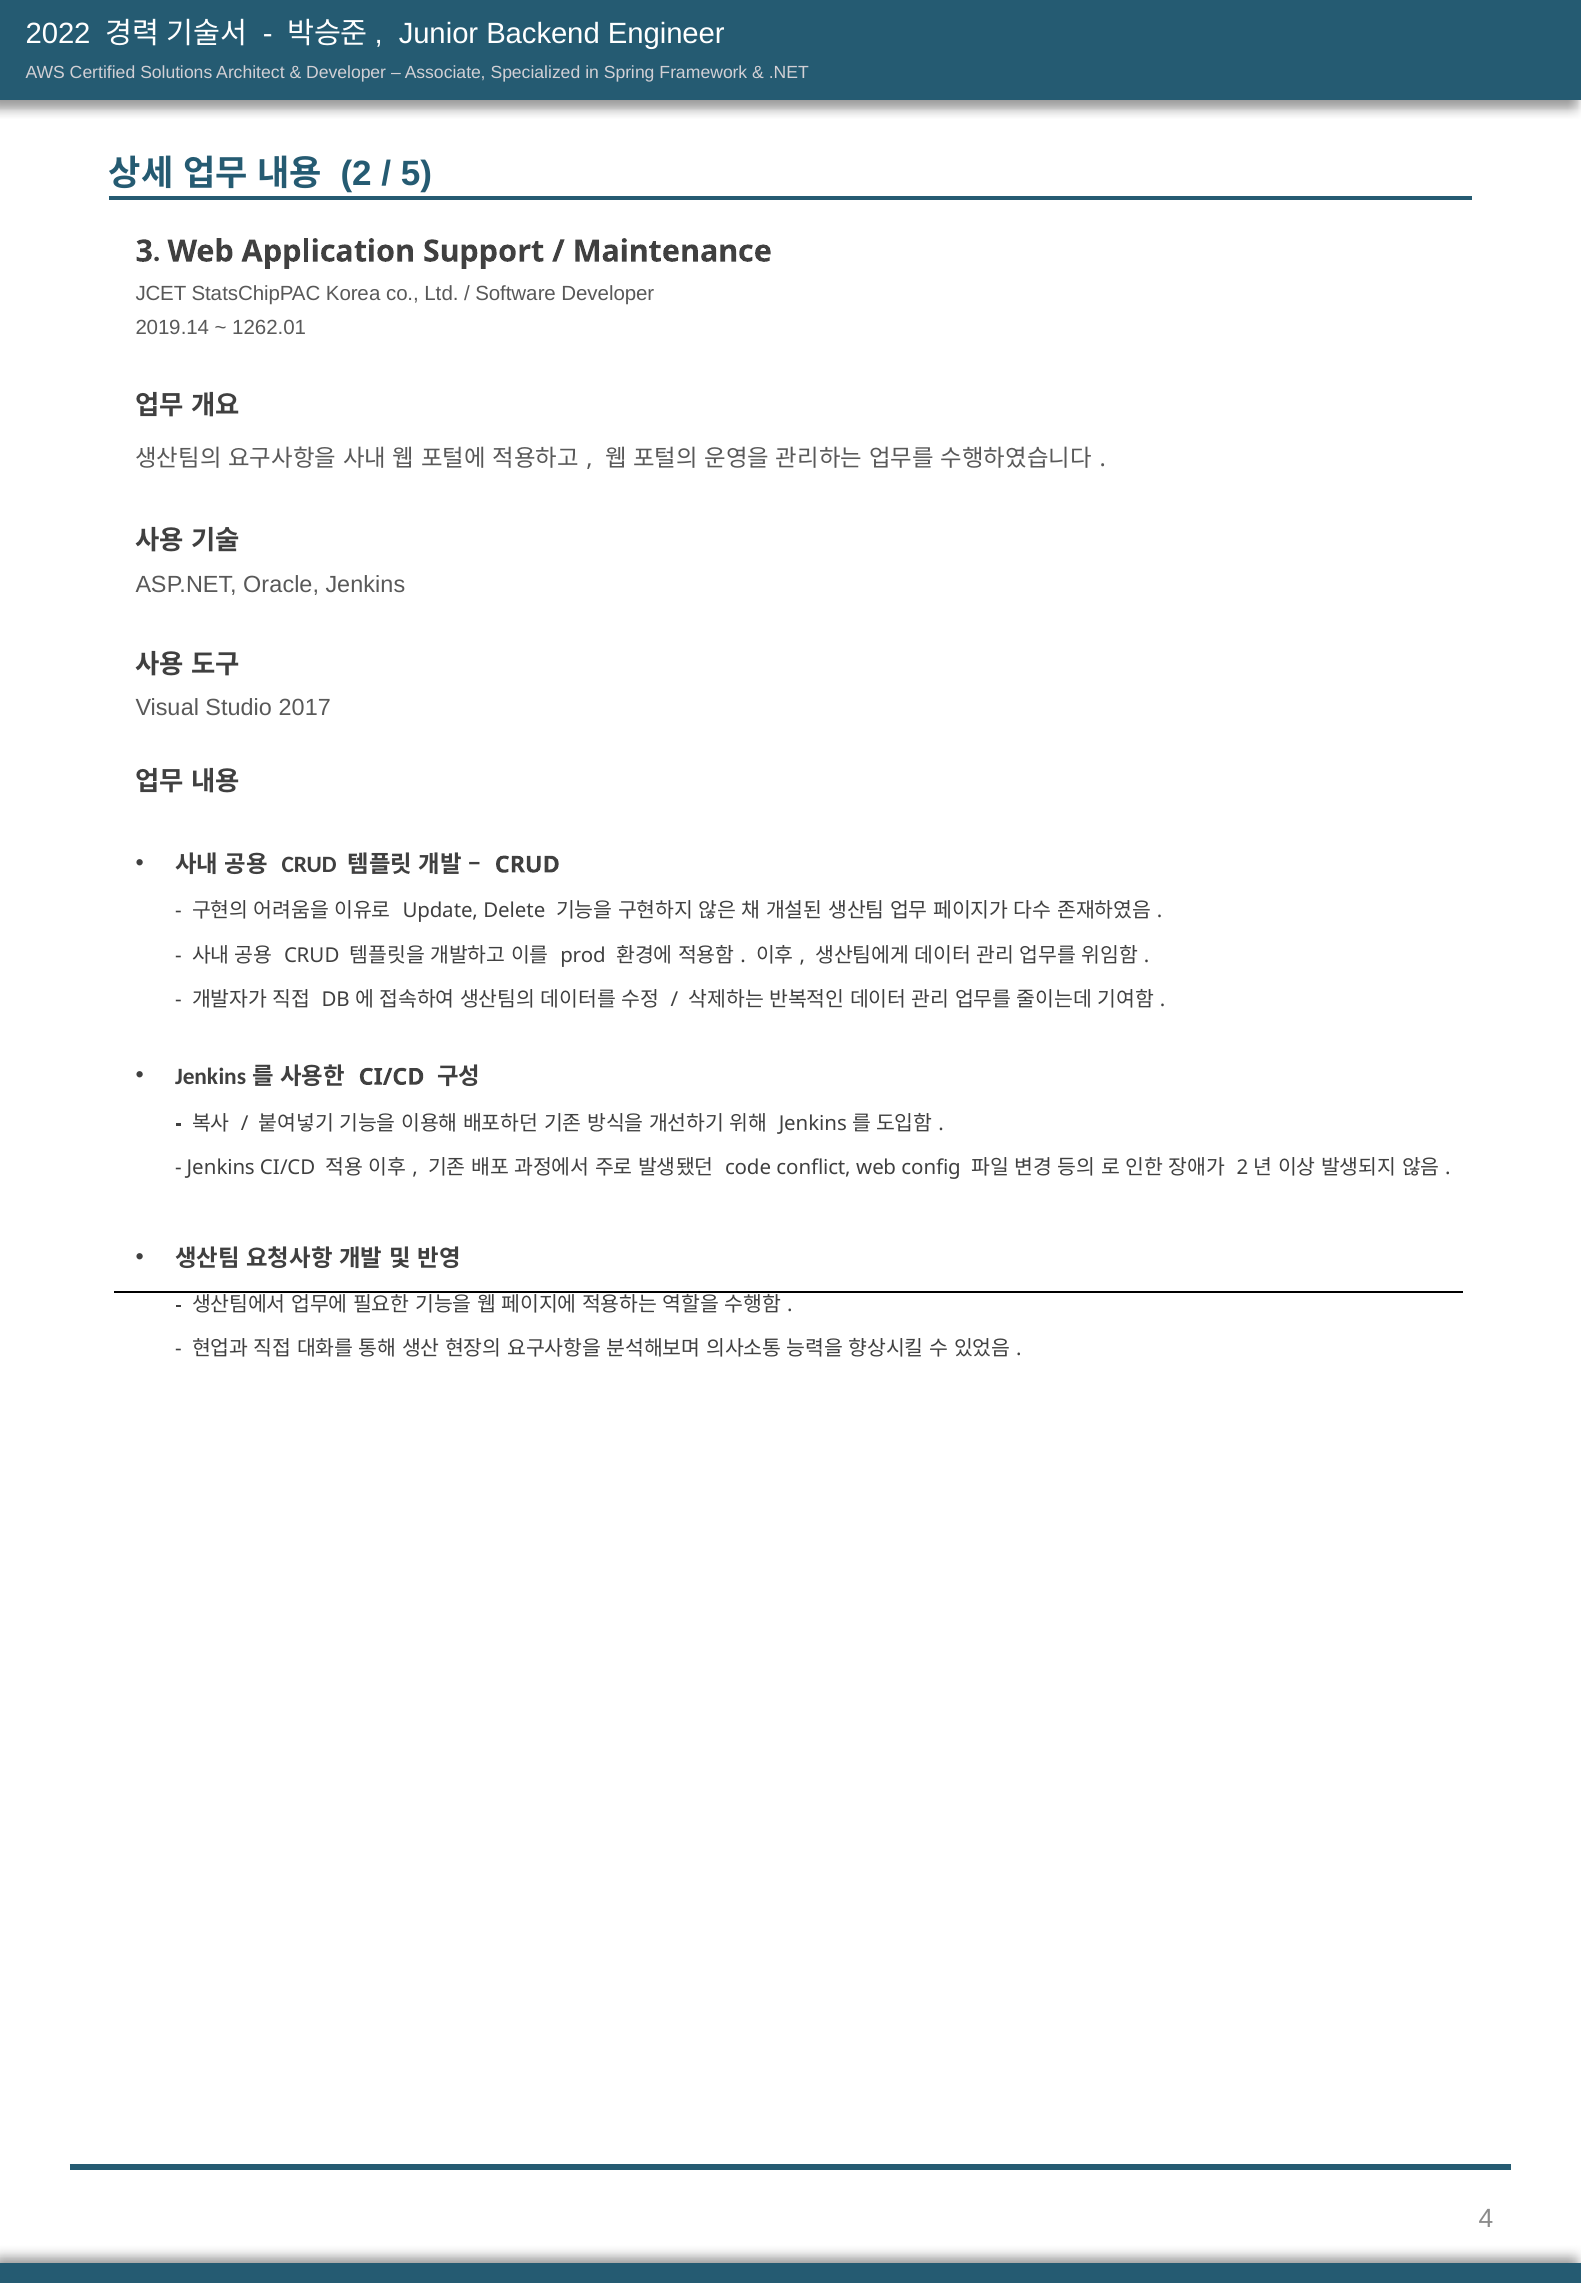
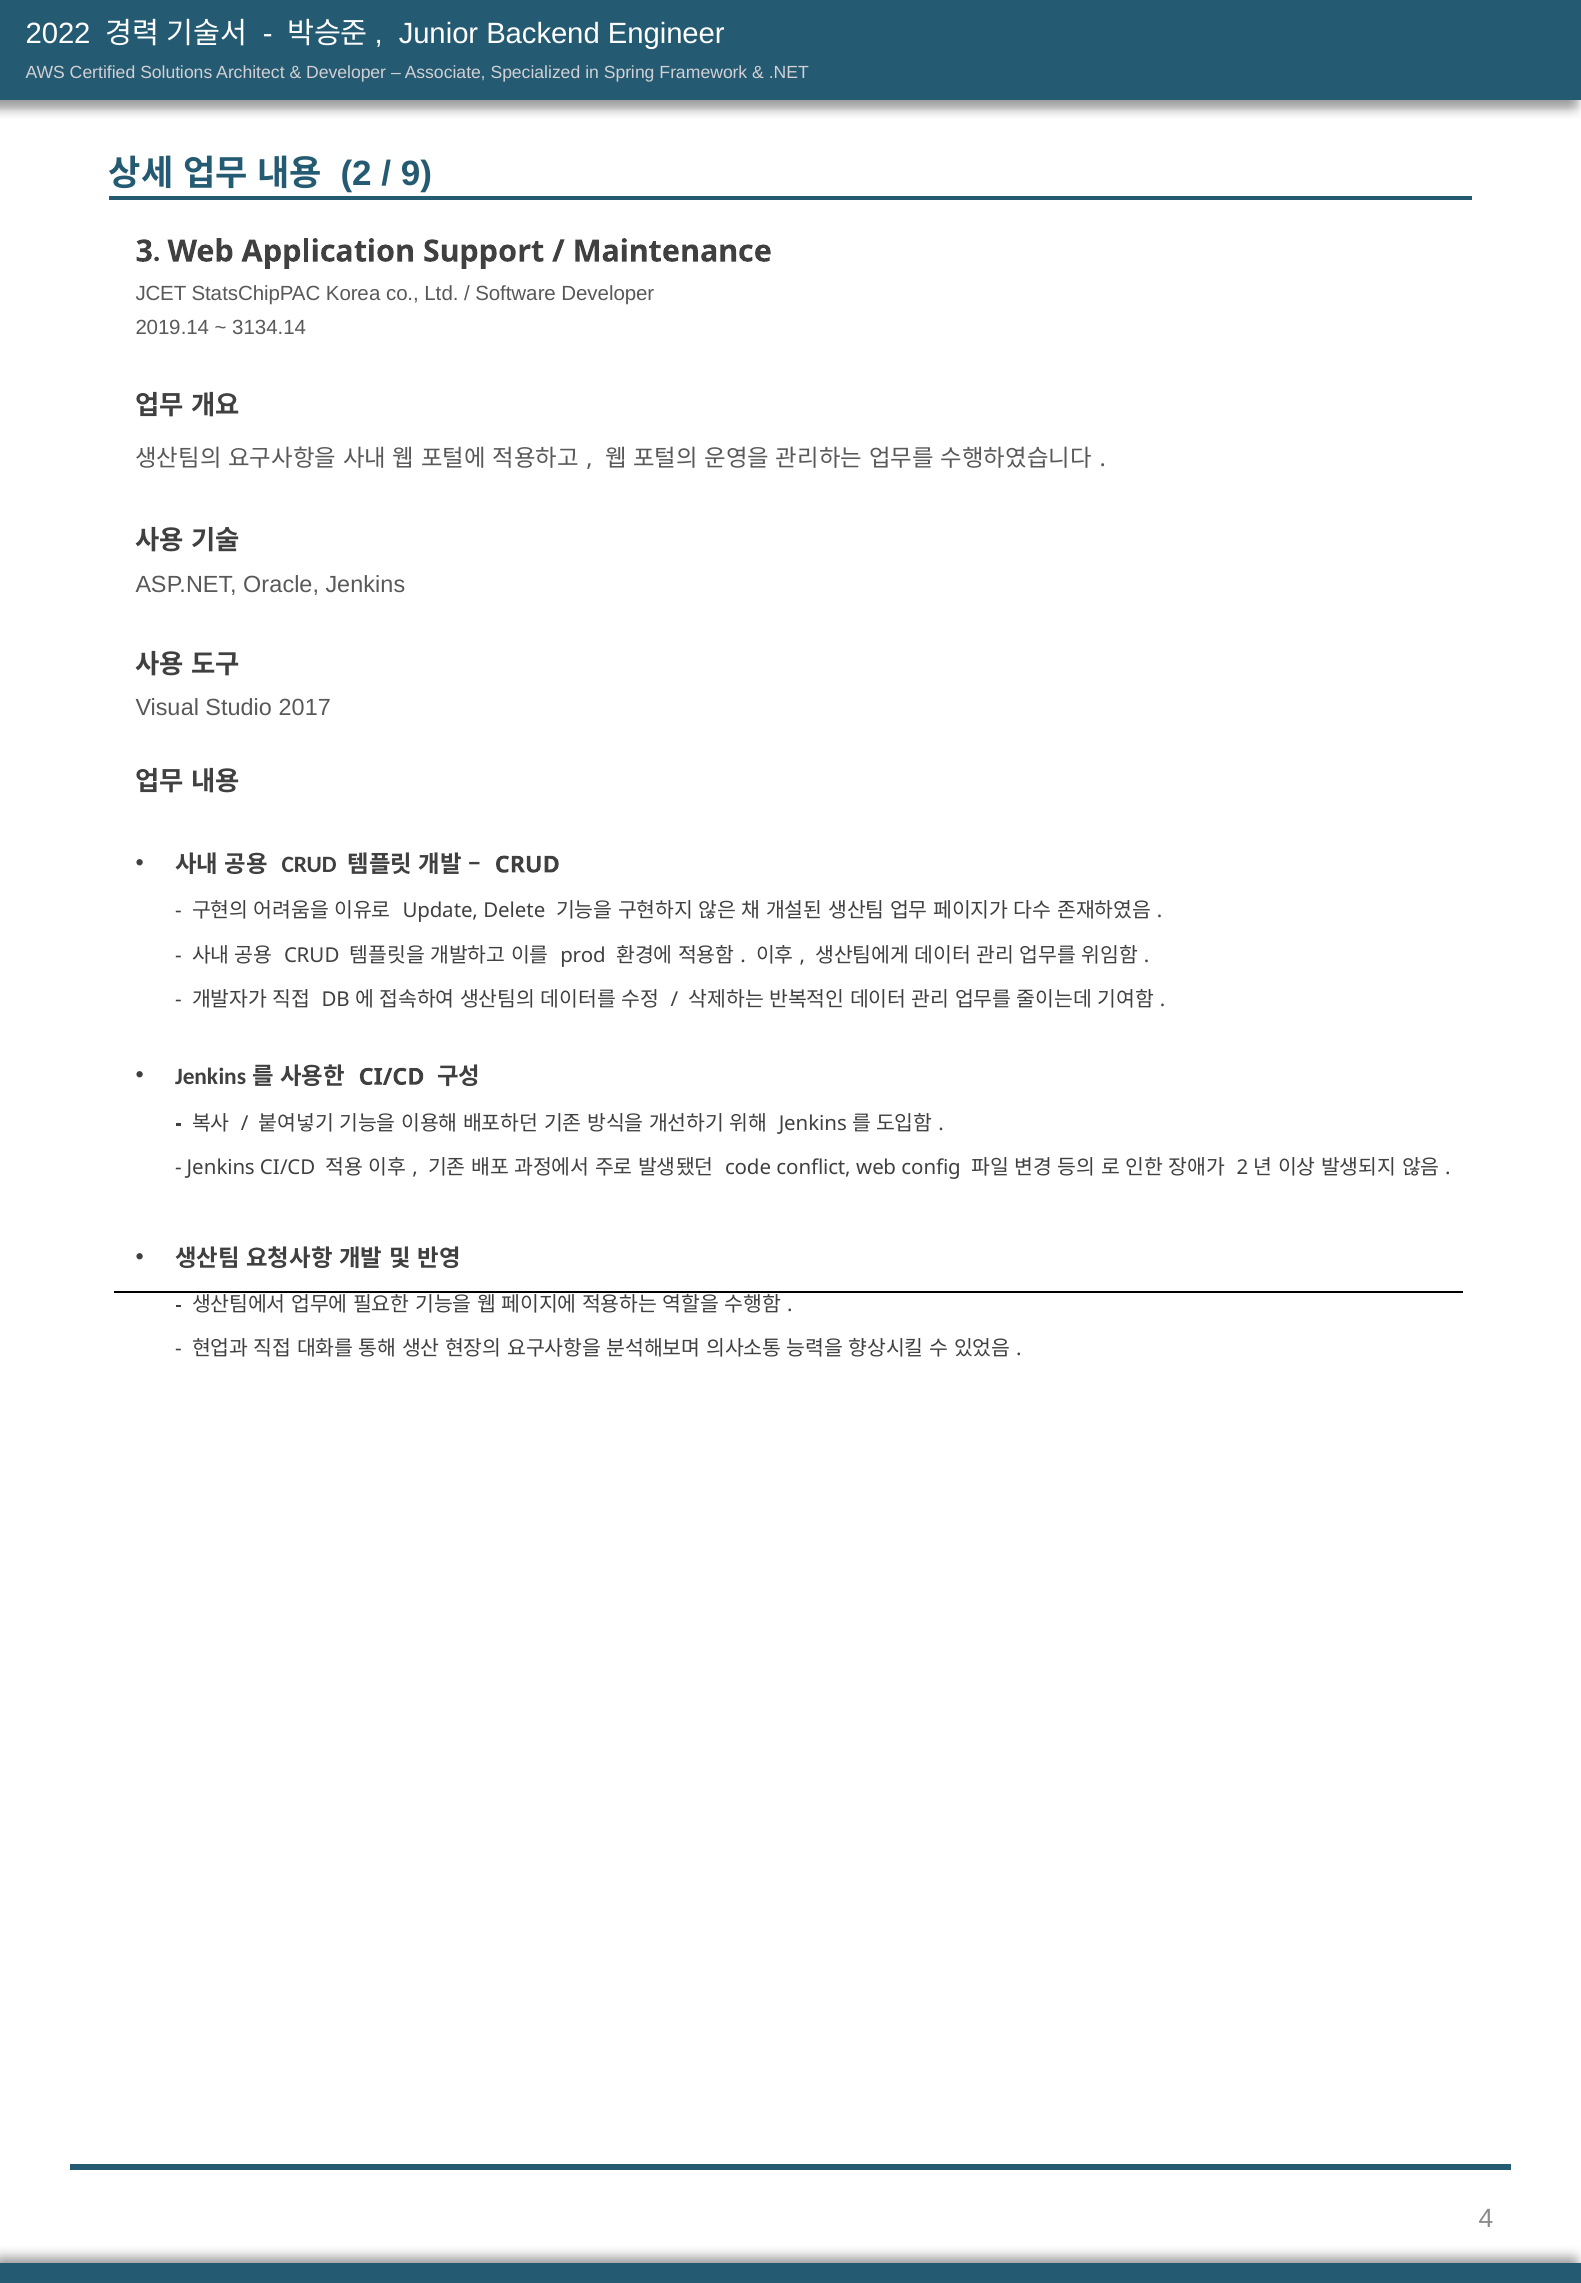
5: 5 -> 9 (416, 174)
1262.01: 1262.01 -> 3134.14 (269, 328)
